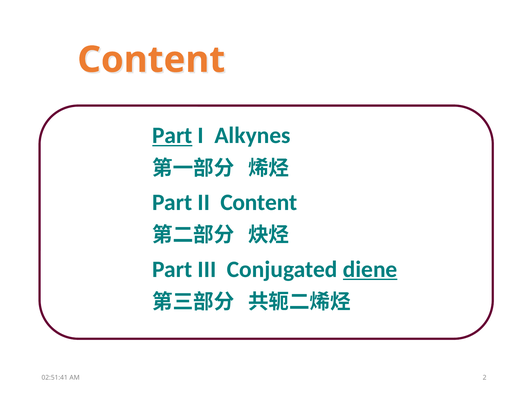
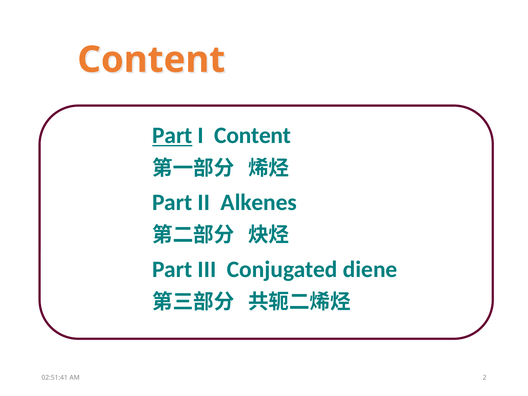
I Alkynes: Alkynes -> Content (253, 136)
II Content: Content -> Alkenes (259, 202)
diene underline: present -> none (370, 269)
